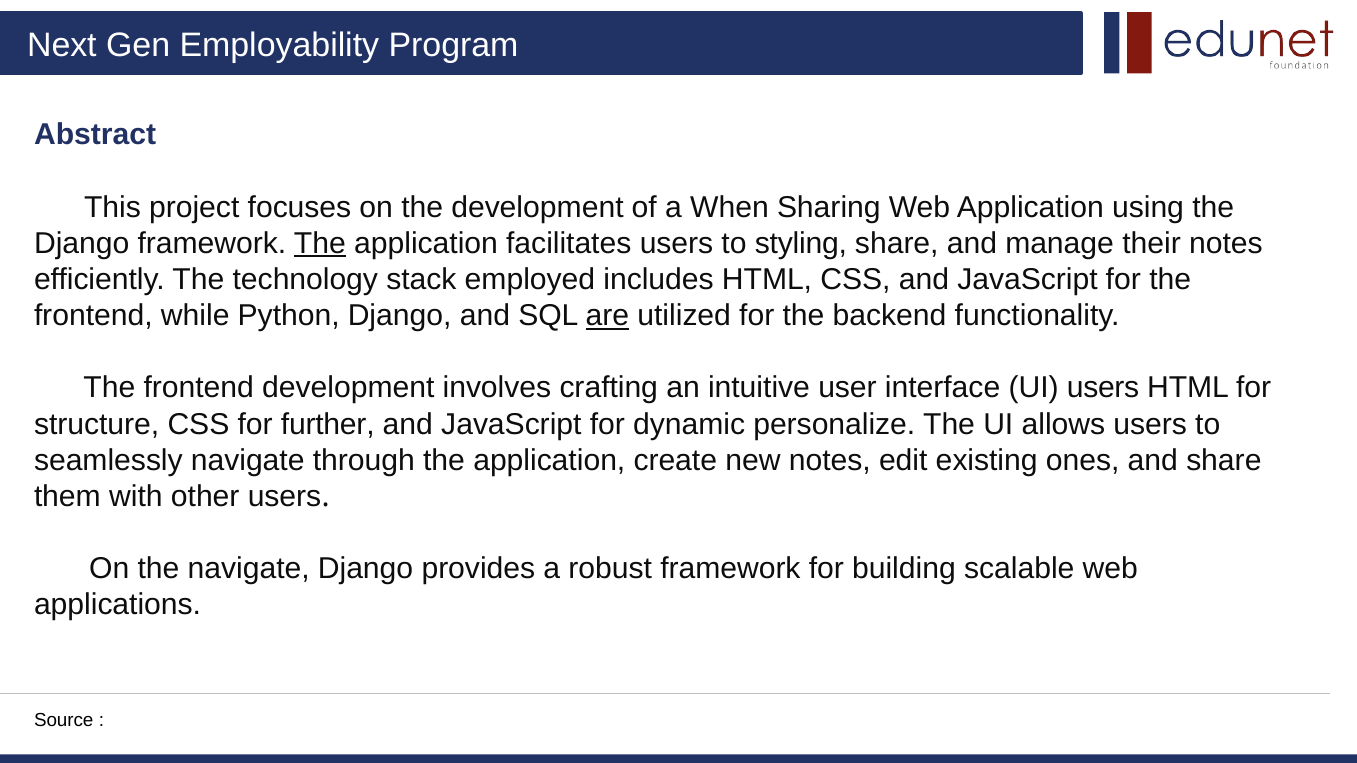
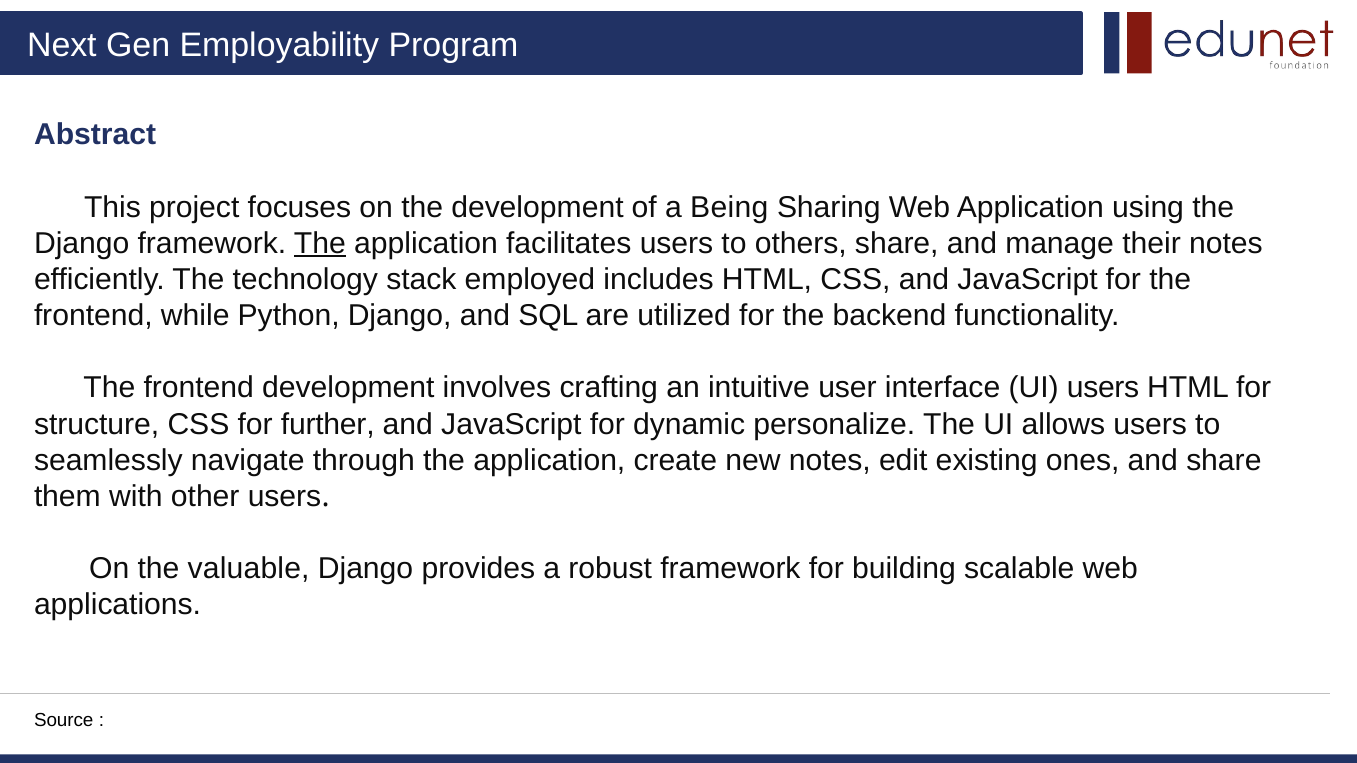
When: When -> Being (729, 207)
styling: styling -> others (801, 244)
are underline: present -> none (607, 316)
the navigate: navigate -> valuable (249, 569)
